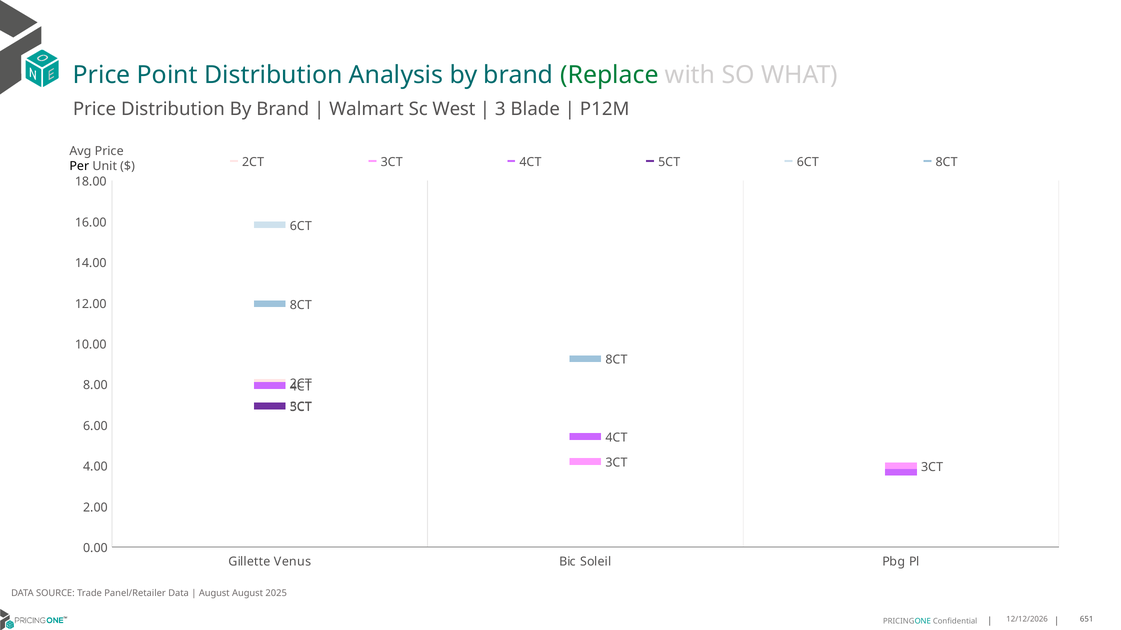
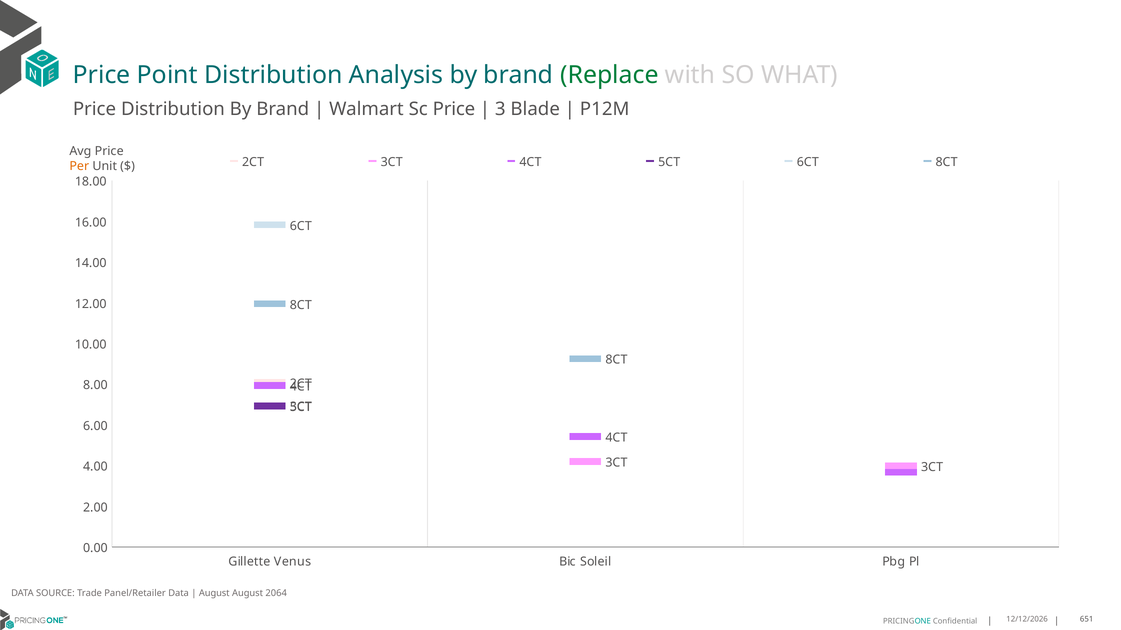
Sc West: West -> Price (454, 109)
Per colour: black -> orange (79, 166)
2025: 2025 -> 2064 (276, 594)
